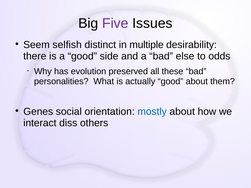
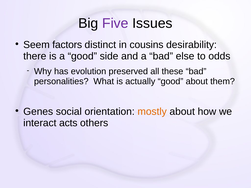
selfish: selfish -> factors (67, 45)
multiple: multiple -> cousins (147, 45)
mostly colour: blue -> orange (152, 112)
diss: diss -> acts (68, 123)
